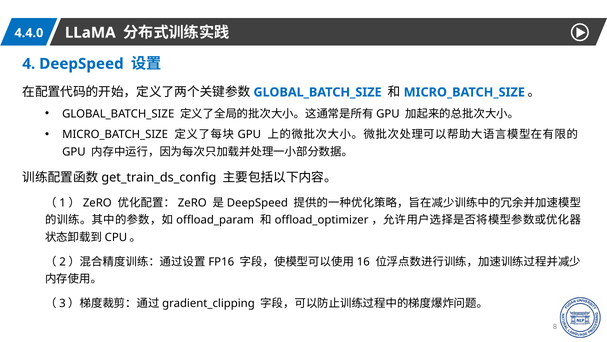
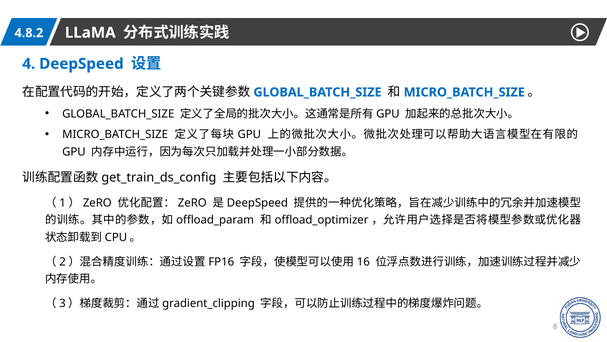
4.4.0: 4.4.0 -> 4.8.2 (29, 33)
